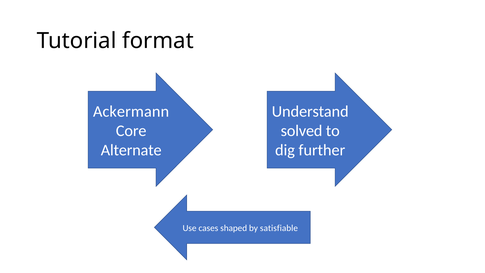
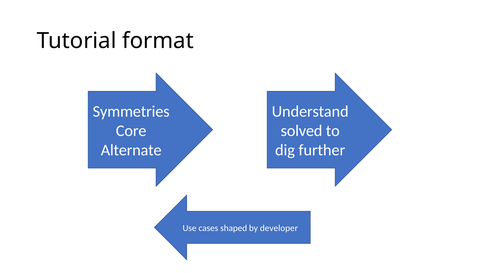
Ackermann: Ackermann -> Symmetries (131, 111)
satisfiable: satisfiable -> developer (279, 228)
